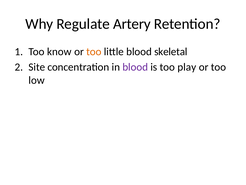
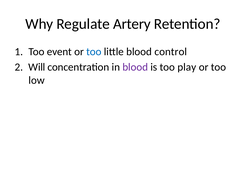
know: know -> event (59, 52)
too colour: orange -> blue (94, 52)
skeletal: skeletal -> control (171, 52)
Site: Site -> Will (37, 67)
